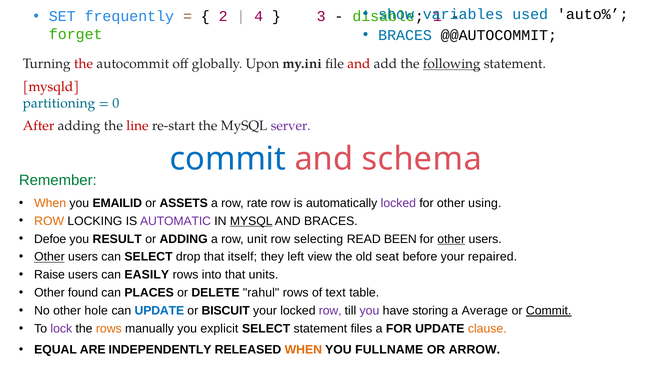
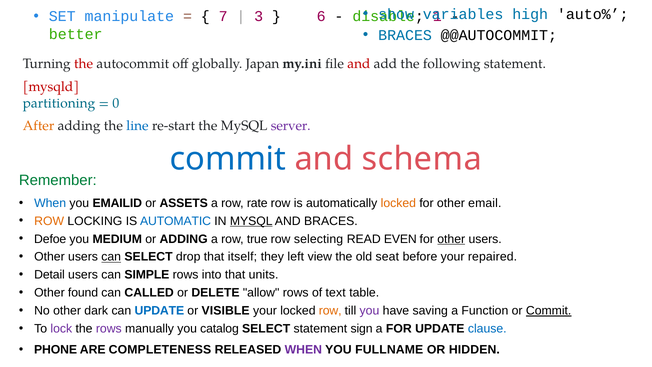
used: used -> high (530, 14)
frequently: frequently -> manipulate (129, 16)
2: 2 -> 7 (223, 16)
4: 4 -> 3 (259, 16)
3: 3 -> 6 (321, 16)
forget: forget -> better (76, 34)
Upon: Upon -> Japan (262, 64)
following underline: present -> none (452, 64)
After colour: red -> orange (39, 126)
line colour: red -> blue (137, 126)
When colour: orange -> blue (50, 203)
locked colour: purple -> orange (398, 203)
using: using -> email (485, 203)
AUTOMATIC colour: purple -> blue (176, 221)
RESULT: RESULT -> MEDIUM (117, 239)
unit: unit -> true (257, 239)
BEEN: BEEN -> EVEN (400, 239)
Other underline: present -> none (49, 257)
can underline: none -> present (111, 257)
Raise: Raise -> Detail (49, 275)
EASILY: EASILY -> SIMPLE (147, 275)
PLACES: PLACES -> CALLED (149, 293)
rahul: rahul -> allow (261, 293)
hole: hole -> dark (96, 311)
BISCUIT: BISCUIT -> VISIBLE (226, 311)
row colour: purple -> orange (330, 311)
storing: storing -> saving (430, 311)
Average: Average -> Function (485, 311)
rows colour: orange -> purple (109, 328)
explicit: explicit -> catalog (219, 328)
files: files -> sign (362, 328)
clause colour: orange -> blue (487, 328)
EQUAL: EQUAL -> PHONE (56, 350)
INDEPENDENTLY: INDEPENDENTLY -> COMPLETENESS (160, 350)
WHEN colour: orange -> purple (303, 350)
ARROW: ARROW -> HIDDEN (474, 350)
